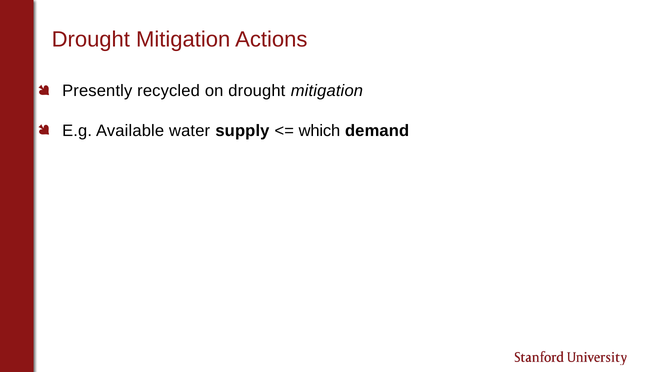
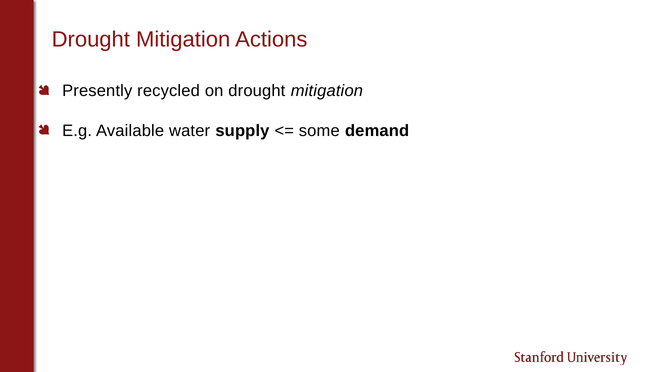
which: which -> some (319, 131)
